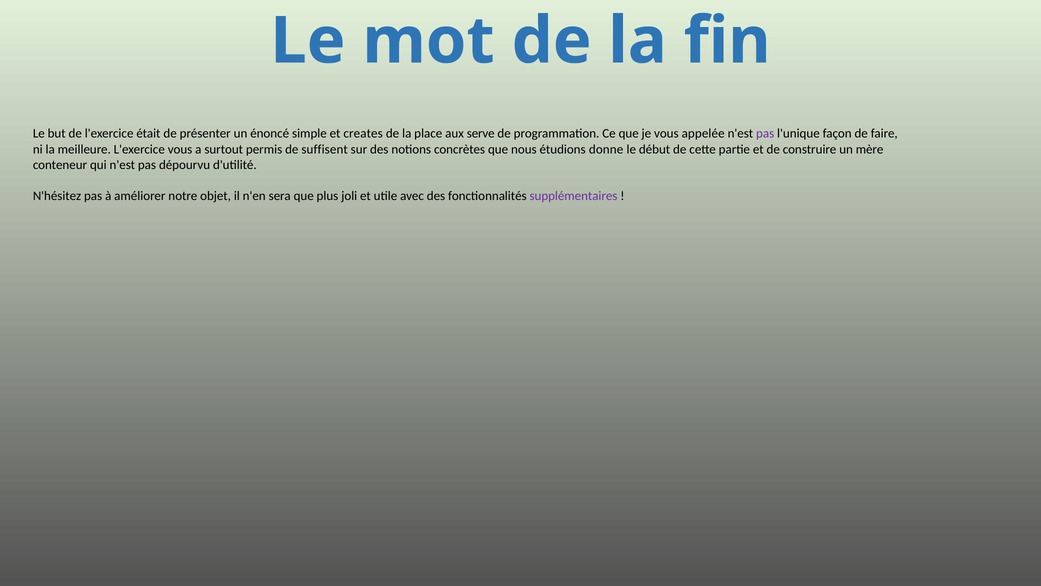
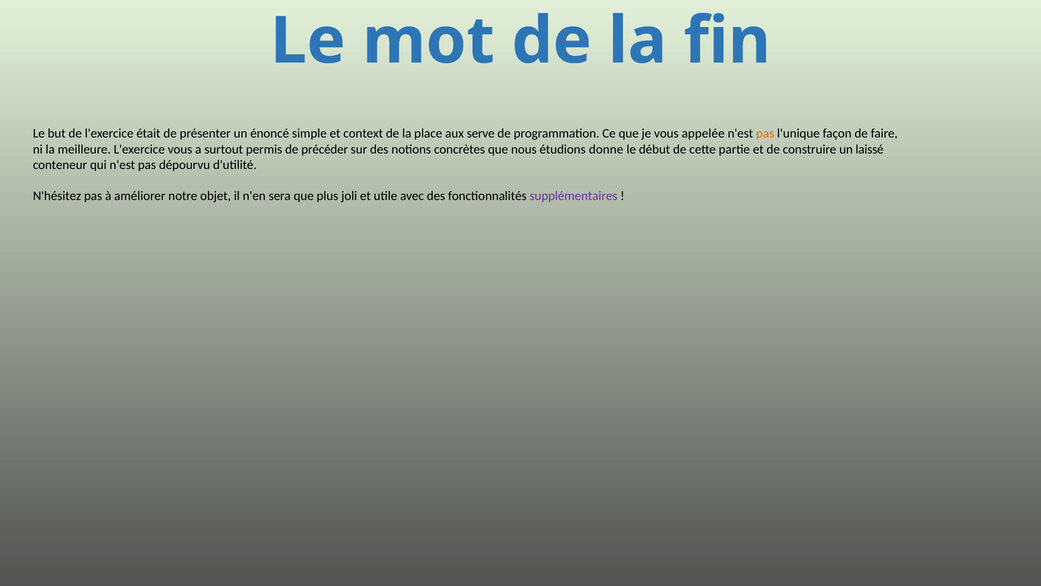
creates: creates -> context (363, 134)
pas colour: purple -> orange (765, 134)
suffisent: suffisent -> précéder (325, 149)
mère: mère -> laissé (870, 149)
